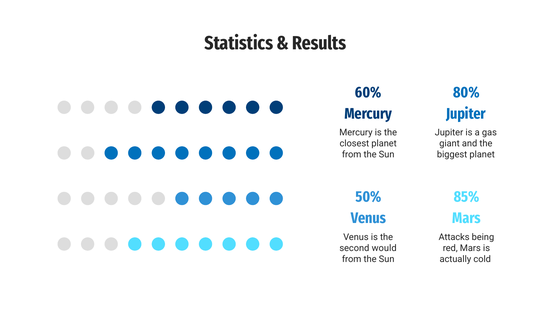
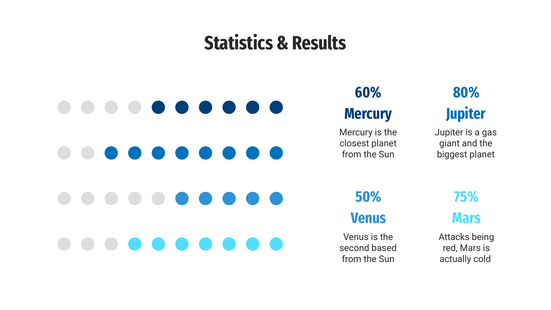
85%: 85% -> 75% (466, 197)
would: would -> based (384, 248)
